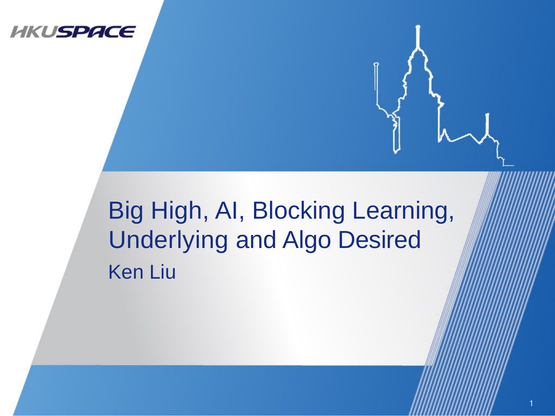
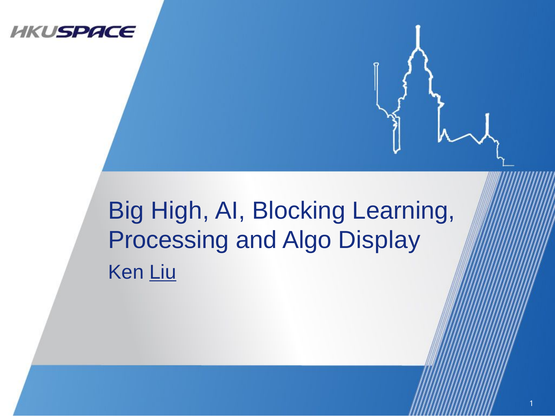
Underlying: Underlying -> Processing (169, 240)
Desired: Desired -> Display (379, 240)
Liu underline: none -> present (163, 272)
